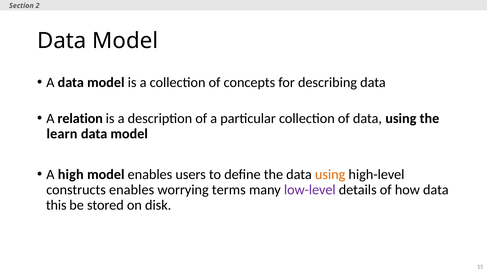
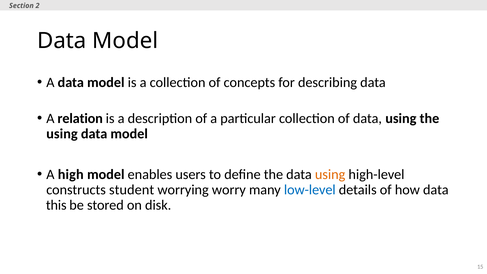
learn: learn -> using (62, 134)
constructs enables: enables -> student (132, 190)
terms: terms -> worry (229, 190)
low-level colour: purple -> blue (310, 190)
